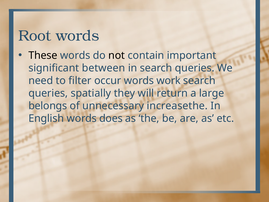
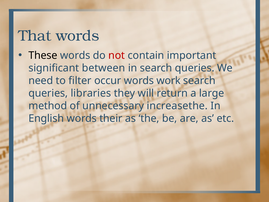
Root: Root -> That (35, 36)
not colour: black -> red (117, 55)
spatially: spatially -> libraries (91, 93)
belongs: belongs -> method (48, 106)
does: does -> their (111, 118)
